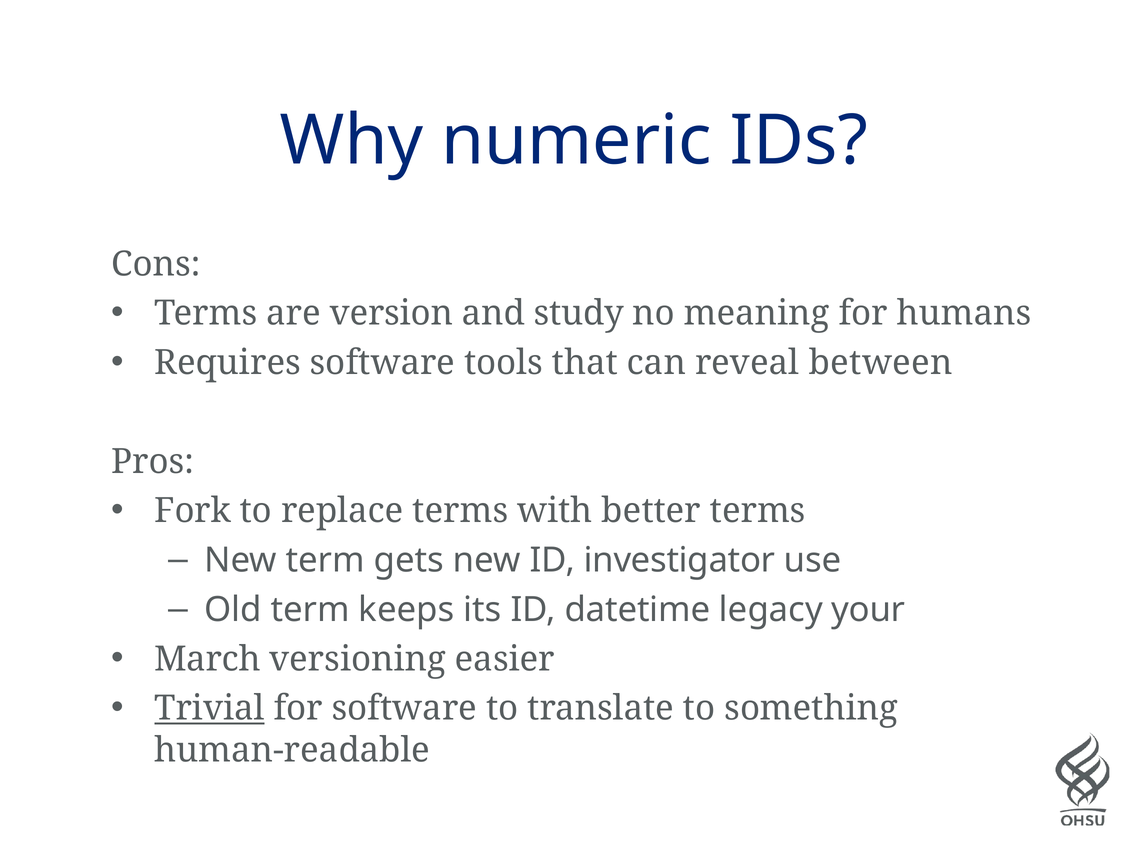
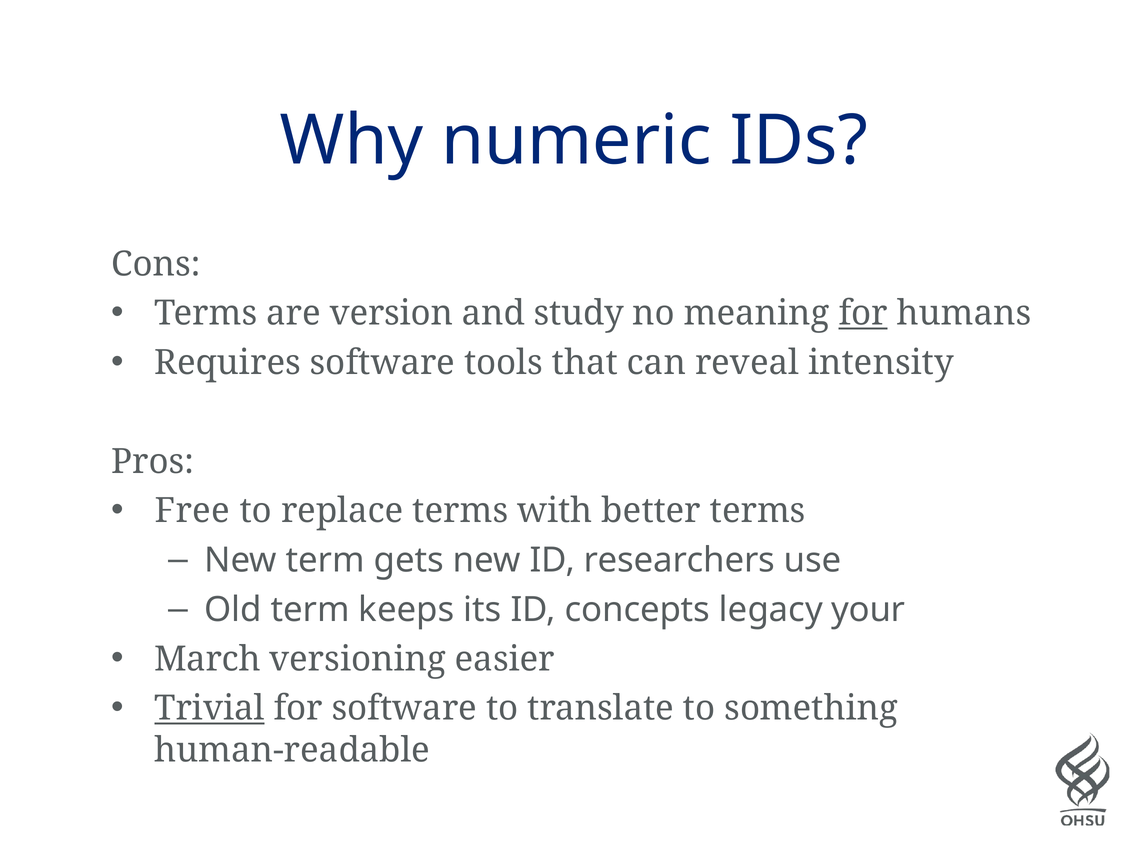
for underline: none -> present (863, 313)
between: between -> intensity (881, 363)
Fork: Fork -> Free (192, 511)
investigator: investigator -> researchers (679, 560)
datetime: datetime -> concepts (637, 610)
